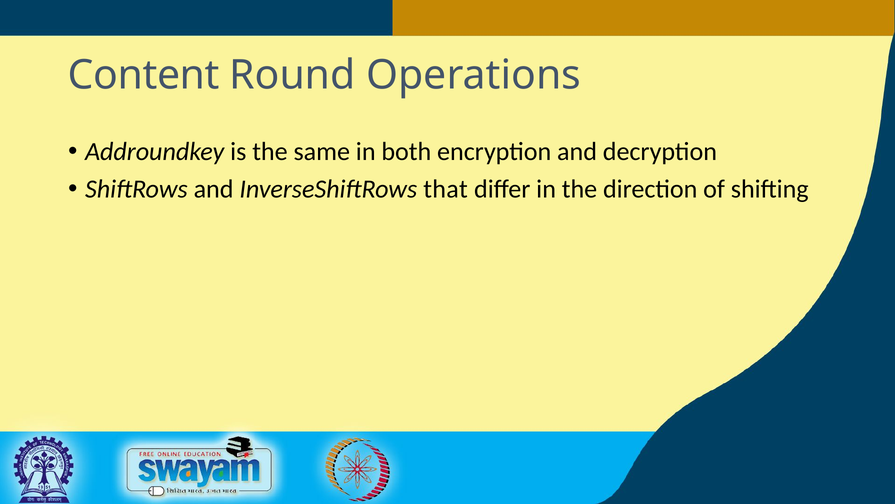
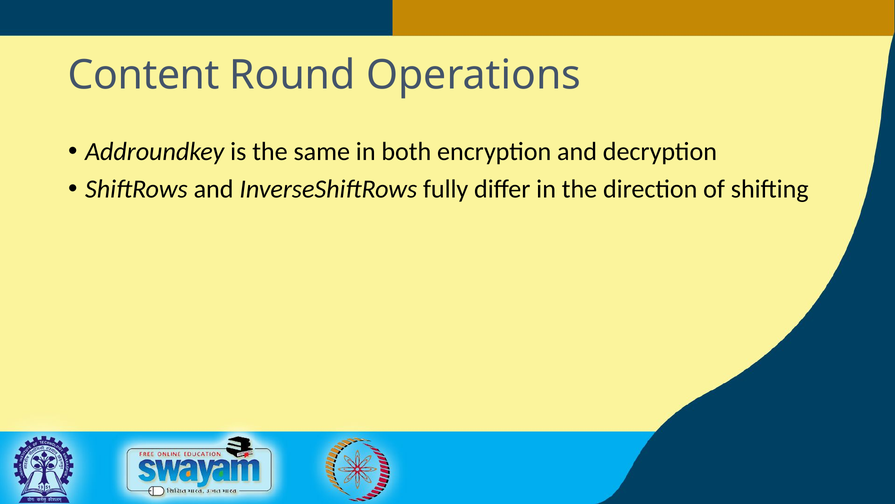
that: that -> fully (446, 189)
